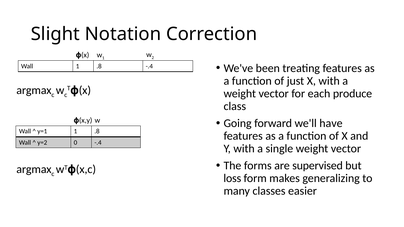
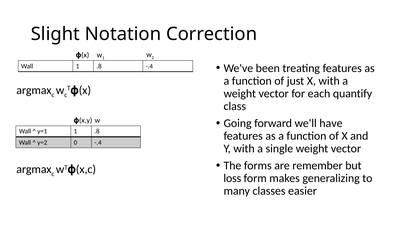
produce: produce -> quantify (353, 94)
supervised: supervised -> remember (318, 166)
